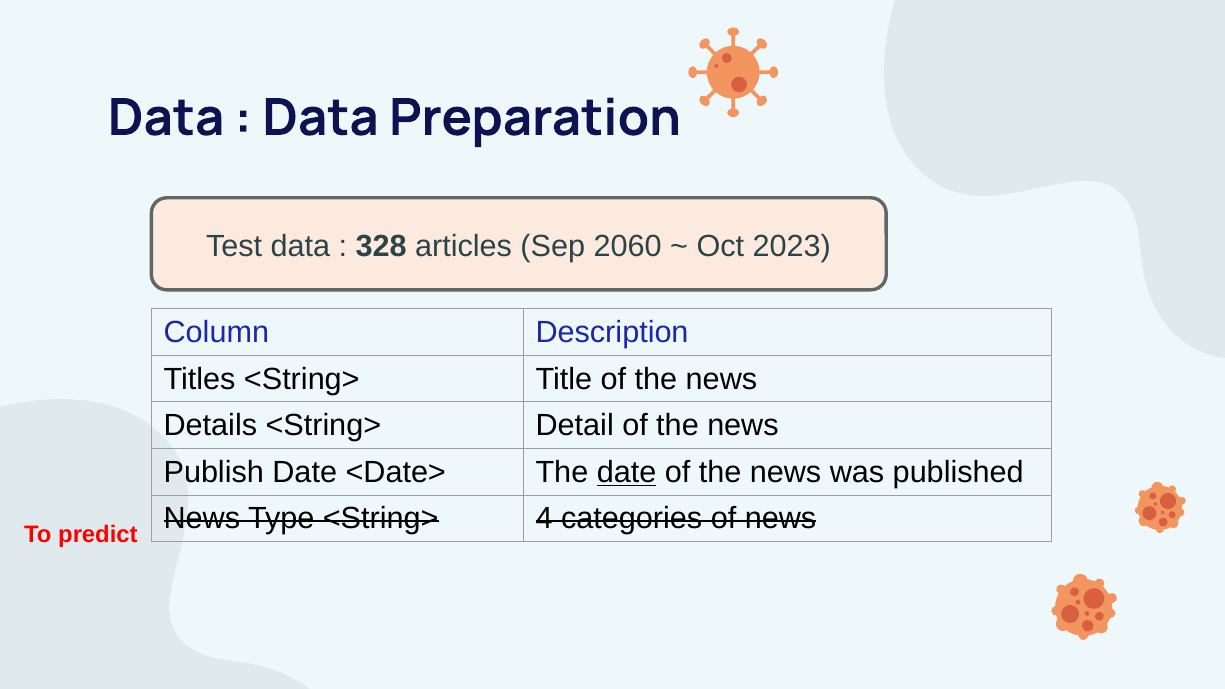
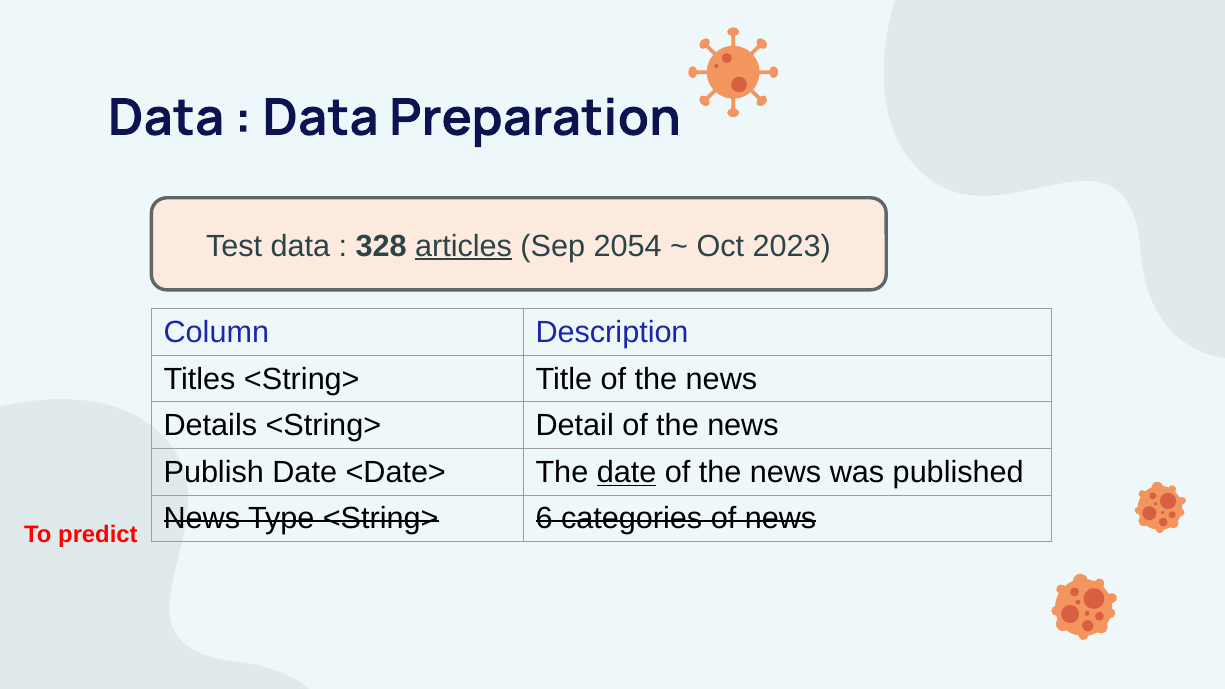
articles underline: none -> present (464, 246)
2060: 2060 -> 2054 (628, 246)
4: 4 -> 6 (544, 519)
